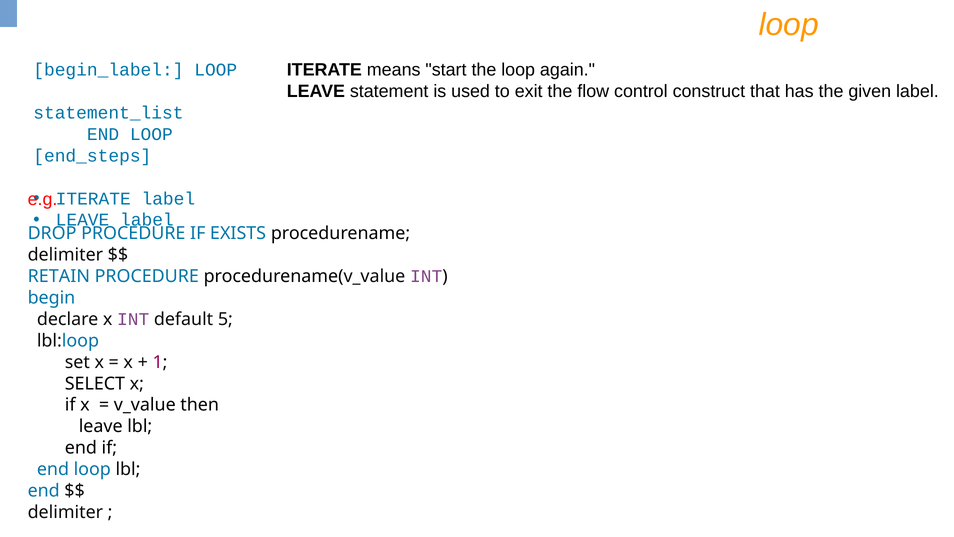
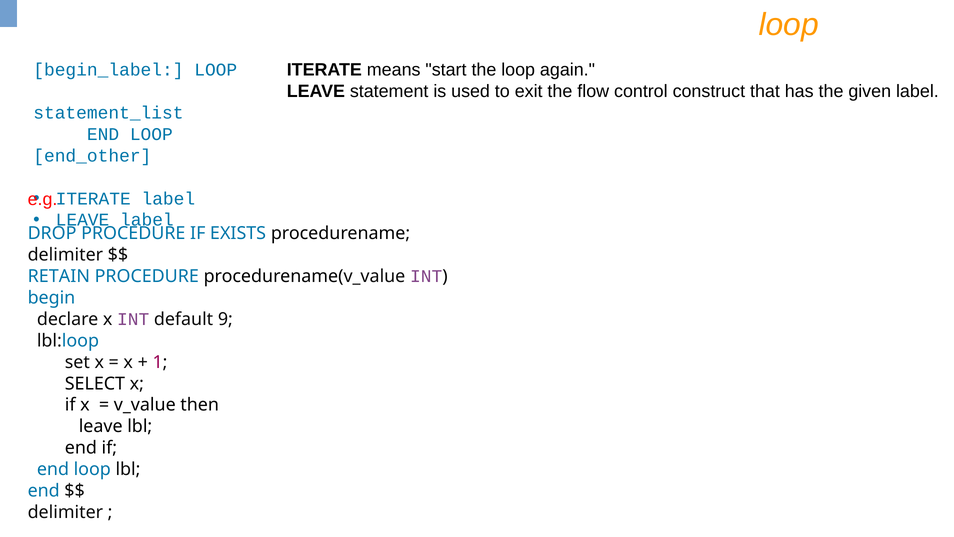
end_steps: end_steps -> end_other (92, 156)
5: 5 -> 9 (225, 319)
